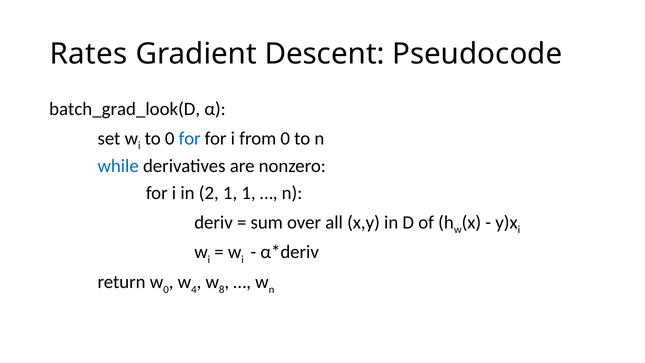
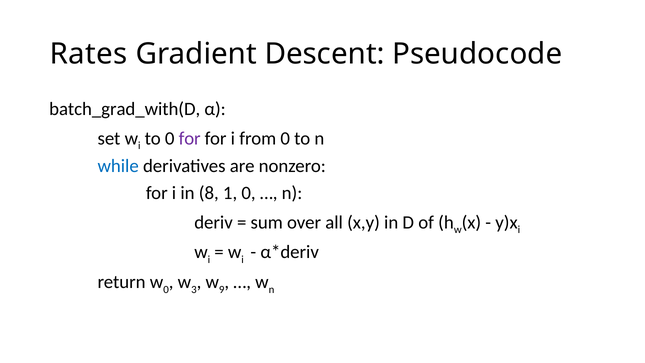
batch_grad_look(D: batch_grad_look(D -> batch_grad_with(D (125, 109)
for colour: blue -> purple (190, 138)
2: 2 -> 8 (209, 193)
1 1: 1 -> 0 (249, 193)
4: 4 -> 3 (194, 289)
8: 8 -> 9 (222, 289)
